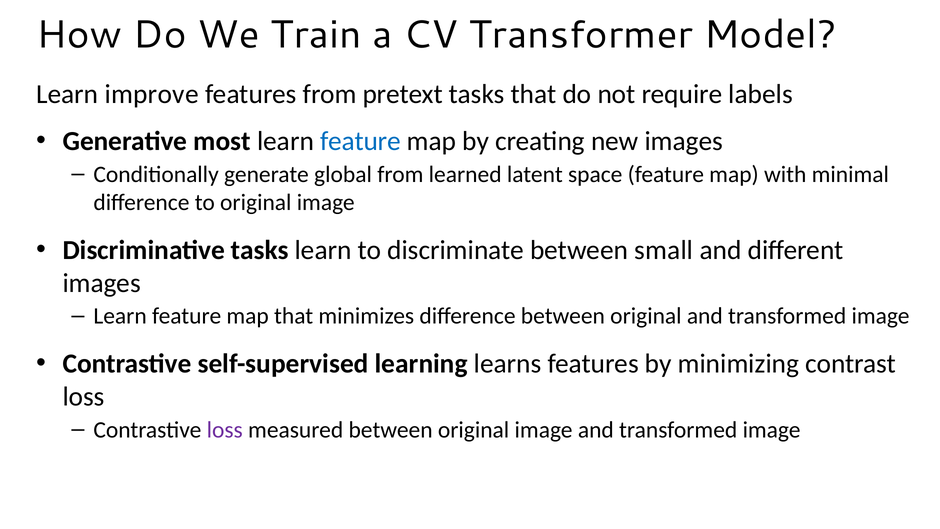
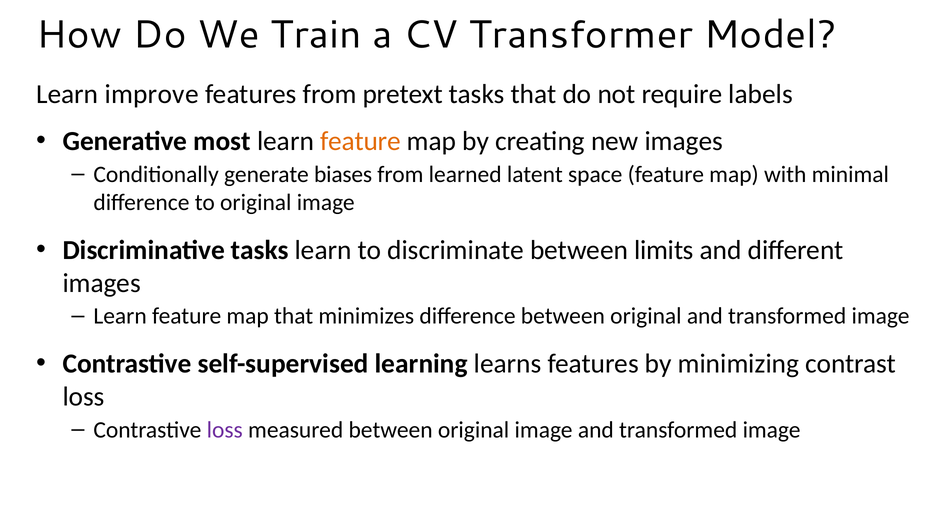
feature colour: blue -> orange (360, 141)
global: global -> biases (343, 174)
small: small -> limits (664, 250)
